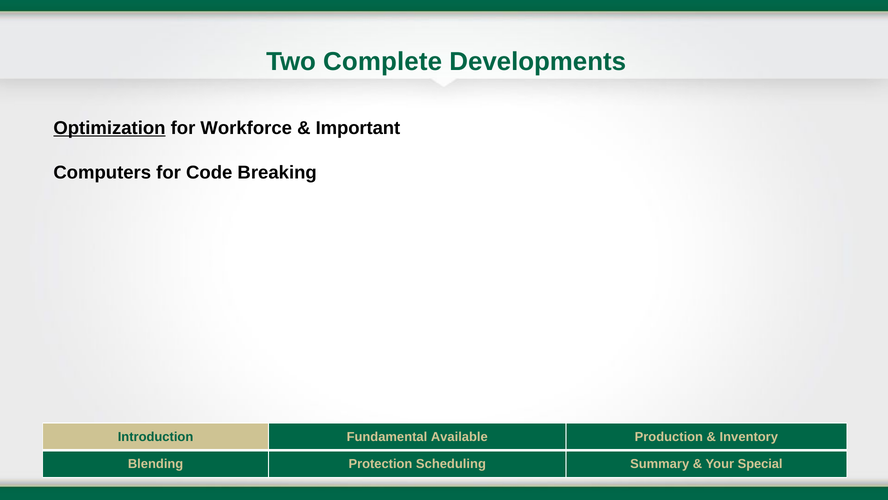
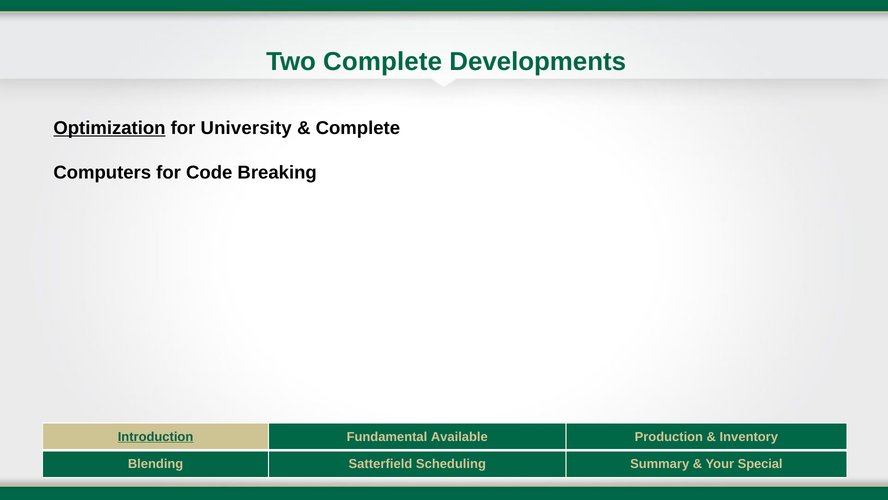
Workforce: Workforce -> University (246, 128)
Important: Important -> Complete (358, 128)
Introduction underline: none -> present (156, 436)
Protection: Protection -> Satterfield (380, 464)
